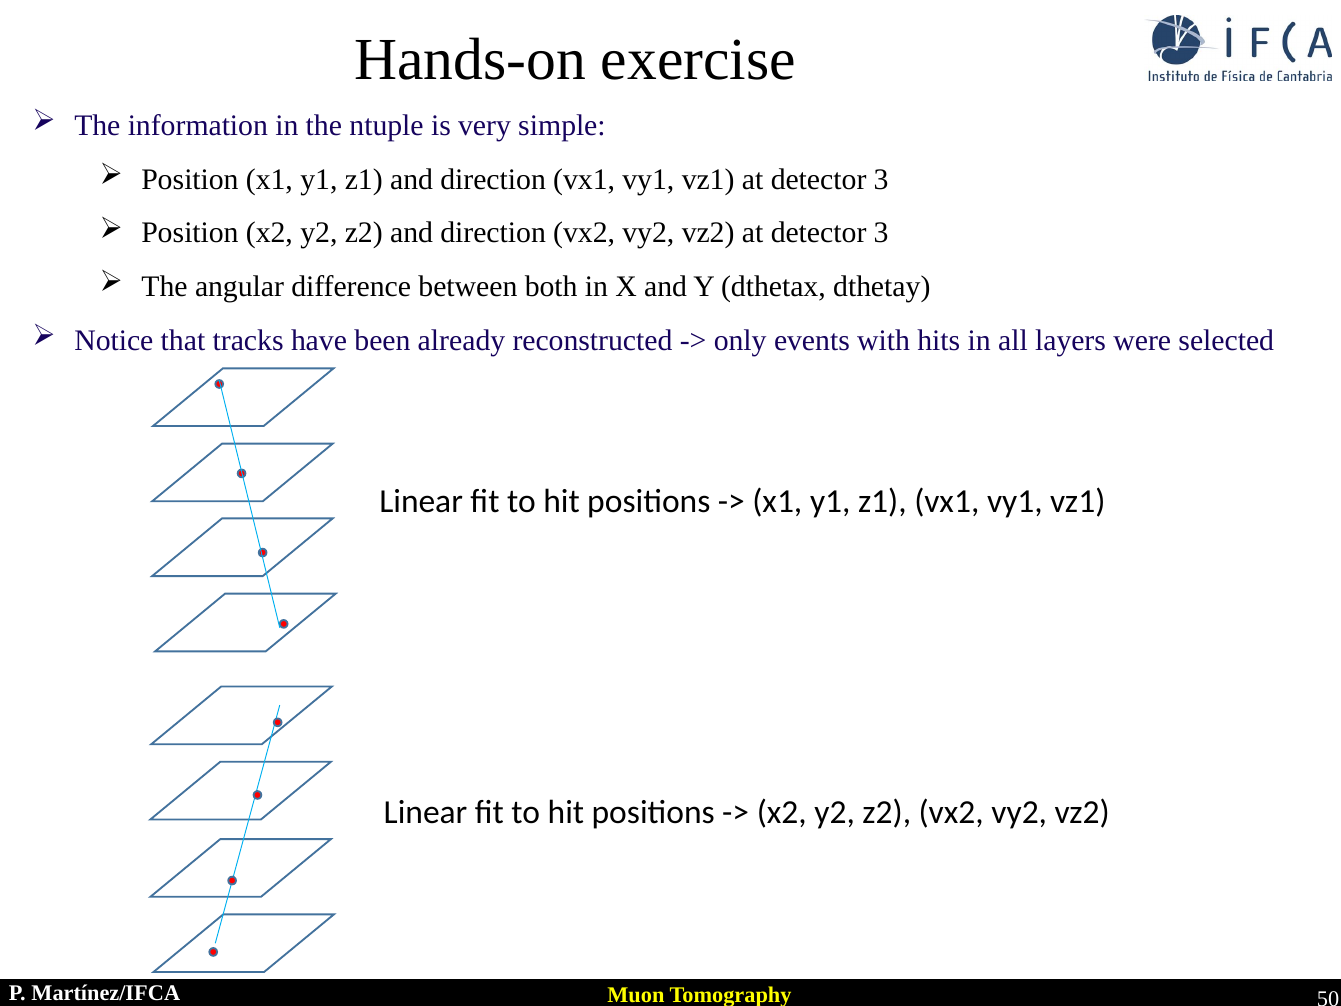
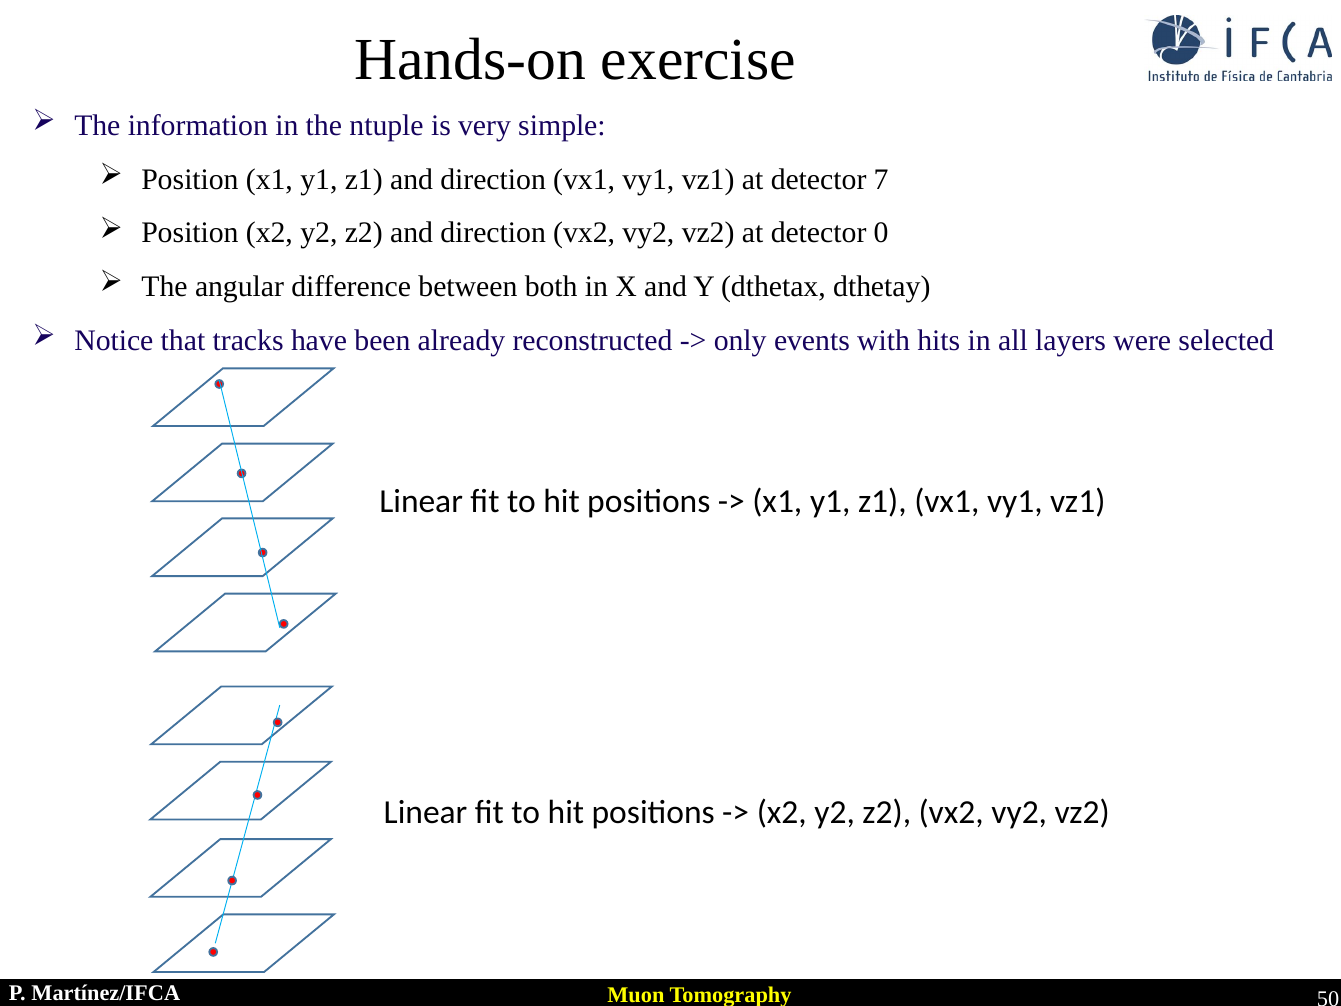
vz1 at detector 3: 3 -> 7 (881, 179)
vz2 at detector 3: 3 -> 0 (881, 233)
